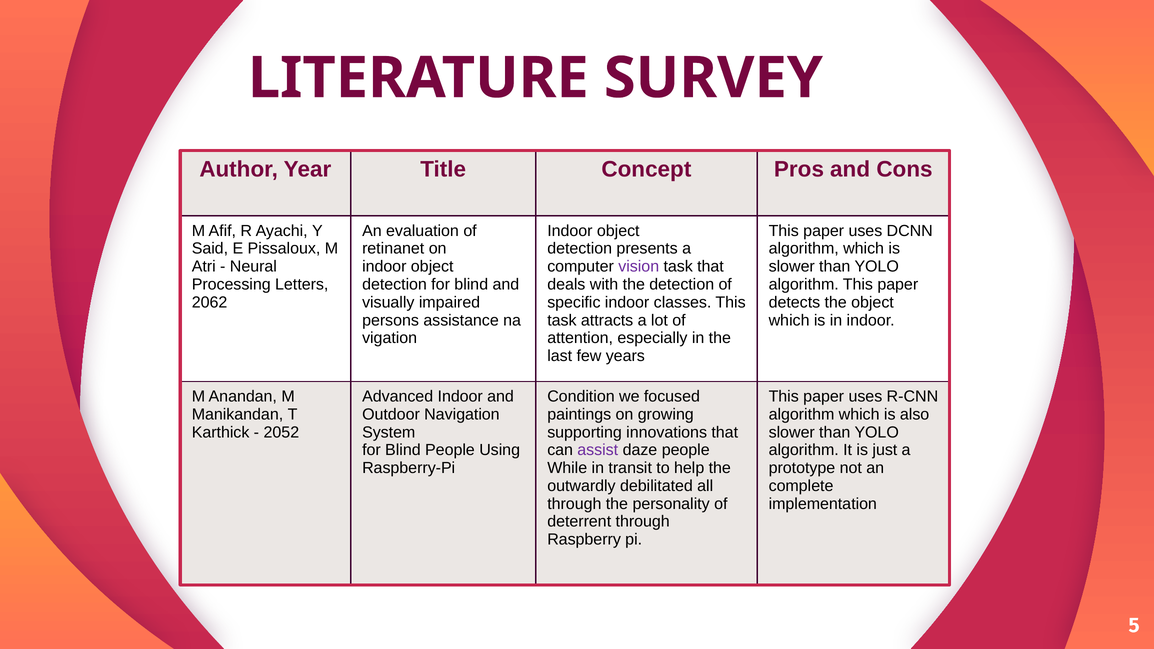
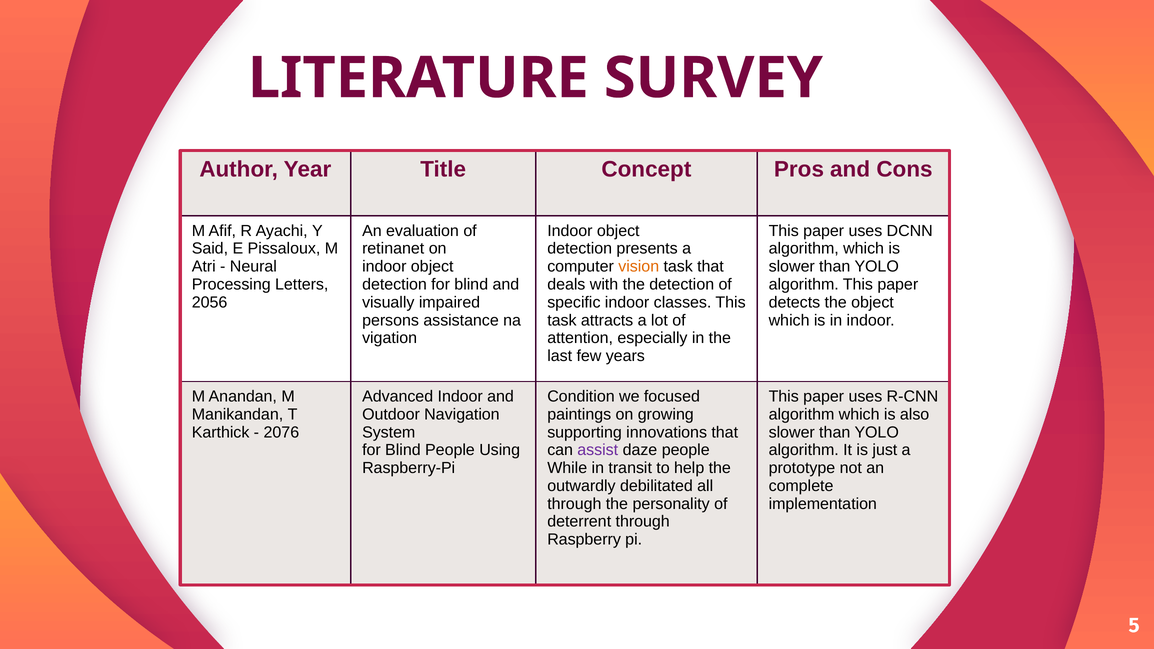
vision colour: purple -> orange (639, 267)
2062: 2062 -> 2056 (210, 302)
2052: 2052 -> 2076 (281, 432)
